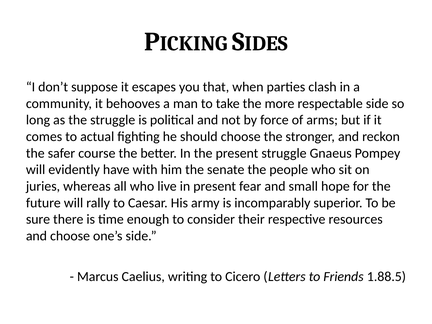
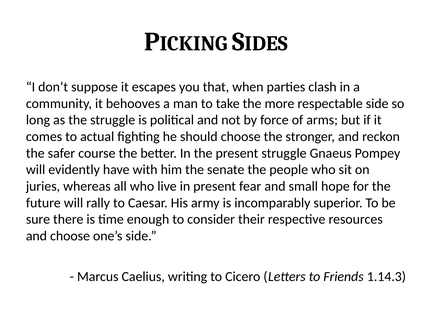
1.88.5: 1.88.5 -> 1.14.3 (386, 277)
